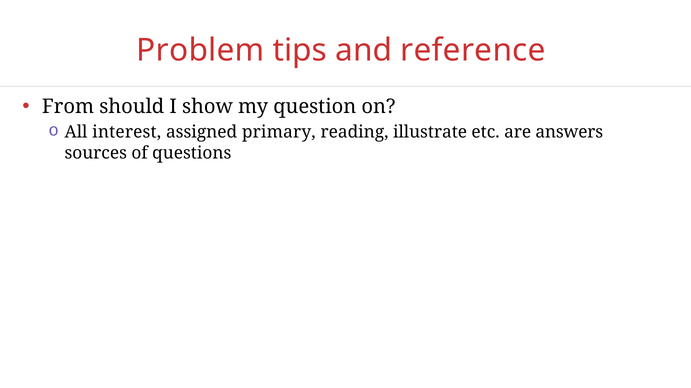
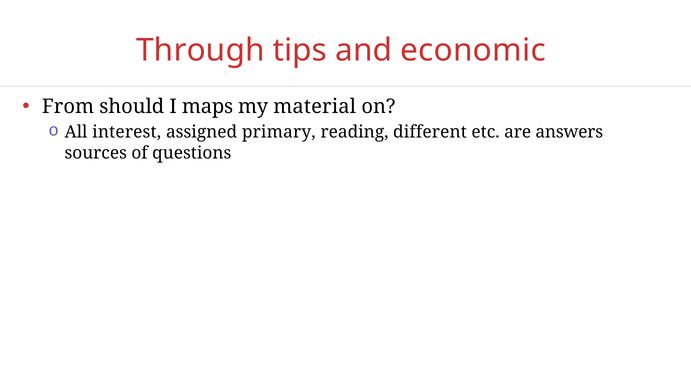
Problem: Problem -> Through (200, 50)
reference: reference -> economic (473, 50)
show: show -> maps (208, 107)
question: question -> material (315, 107)
illustrate: illustrate -> different (430, 133)
